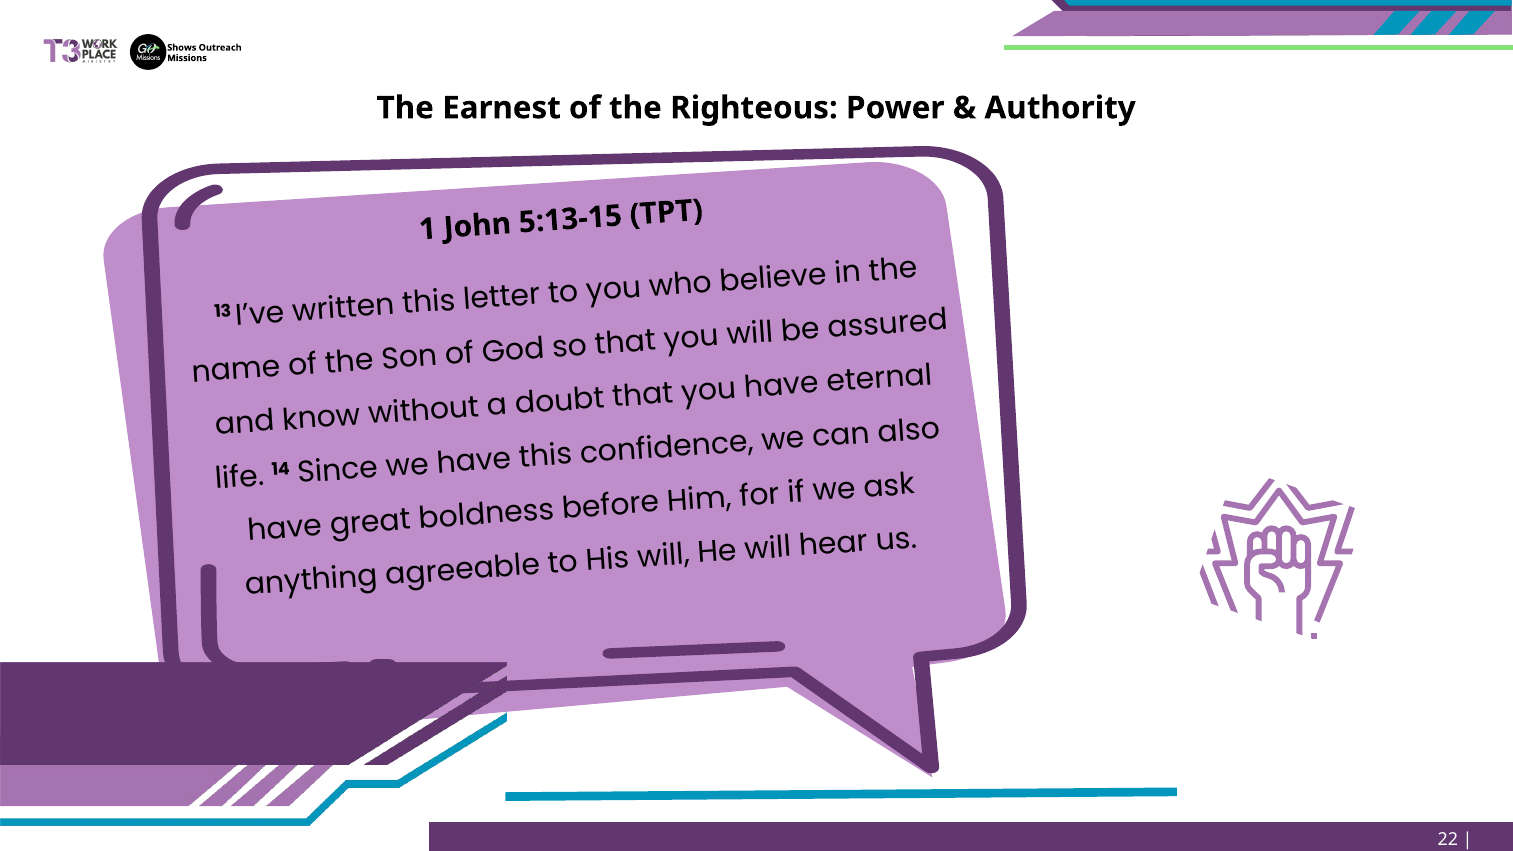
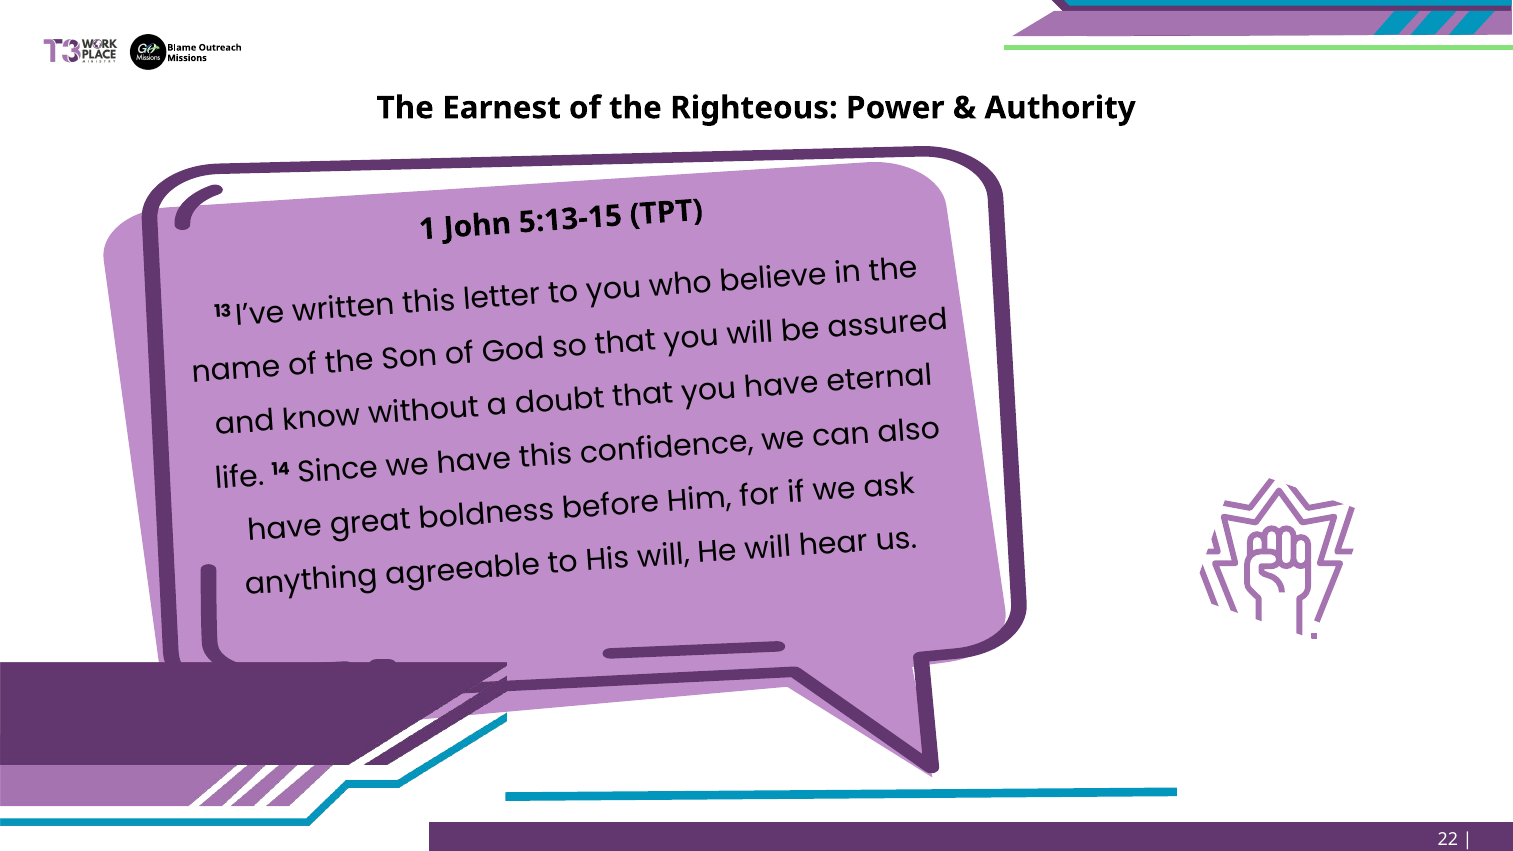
Shows: Shows -> Blame (182, 48)
